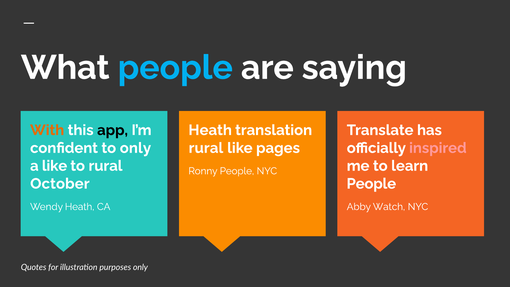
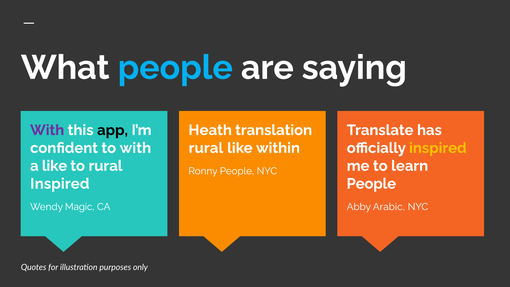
With colour: orange -> purple (47, 130)
to only: only -> with (135, 148)
pages: pages -> within (278, 148)
inspired colour: pink -> yellow (438, 148)
October: October -> Inspired (60, 184)
Wendy Heath: Heath -> Magic (80, 207)
Watch: Watch -> Arabic (389, 207)
